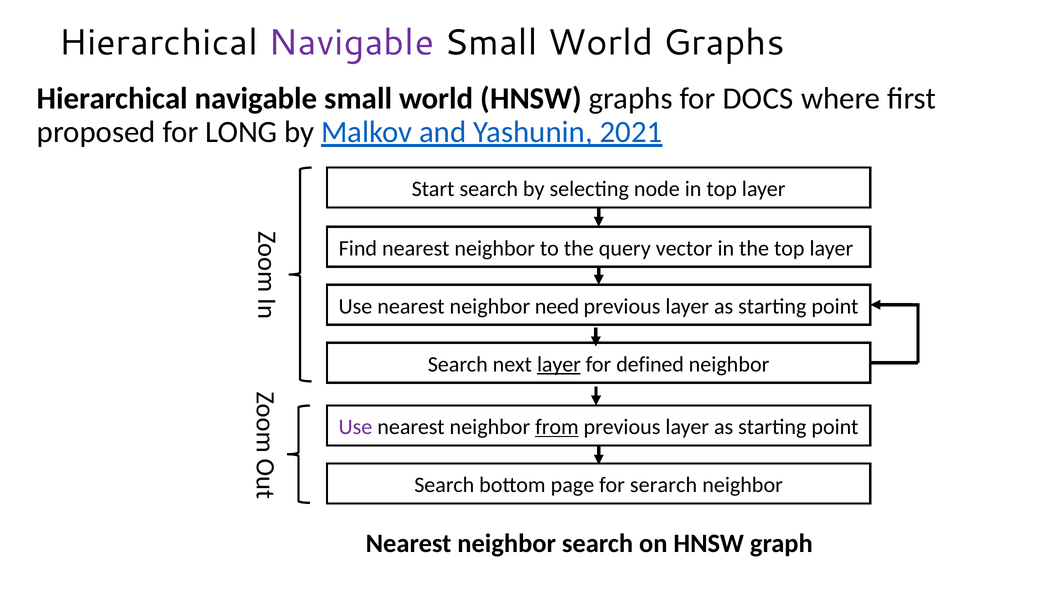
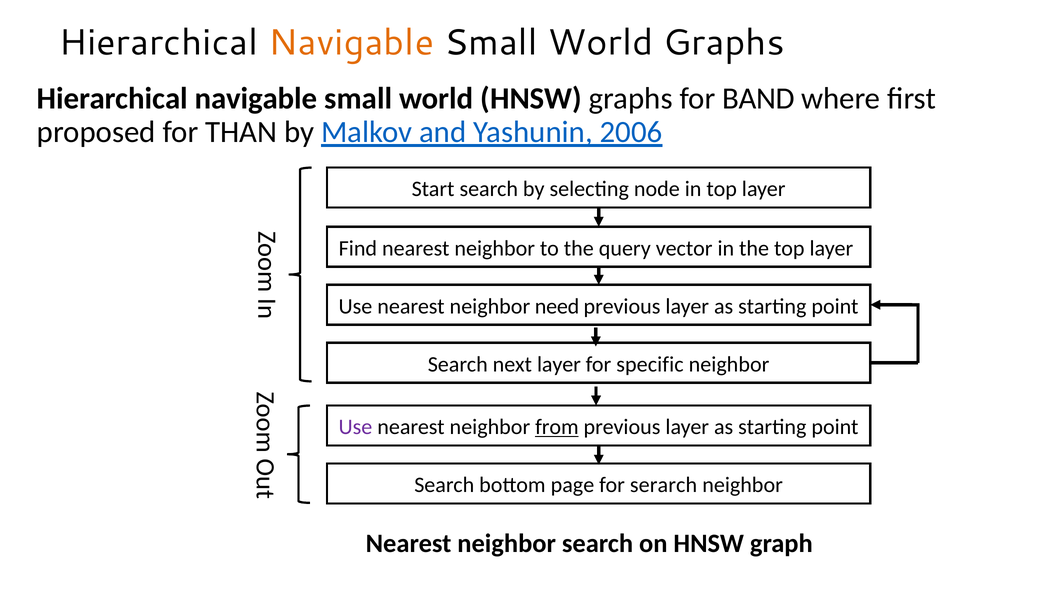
Navigable colour: purple -> orange (351, 43)
DOCS: DOCS -> BAND (758, 98)
LONG: LONG -> THAN (241, 132)
2021: 2021 -> 2006 (631, 132)
layer underline: present -> none (559, 364)
defined: defined -> specific (650, 364)
